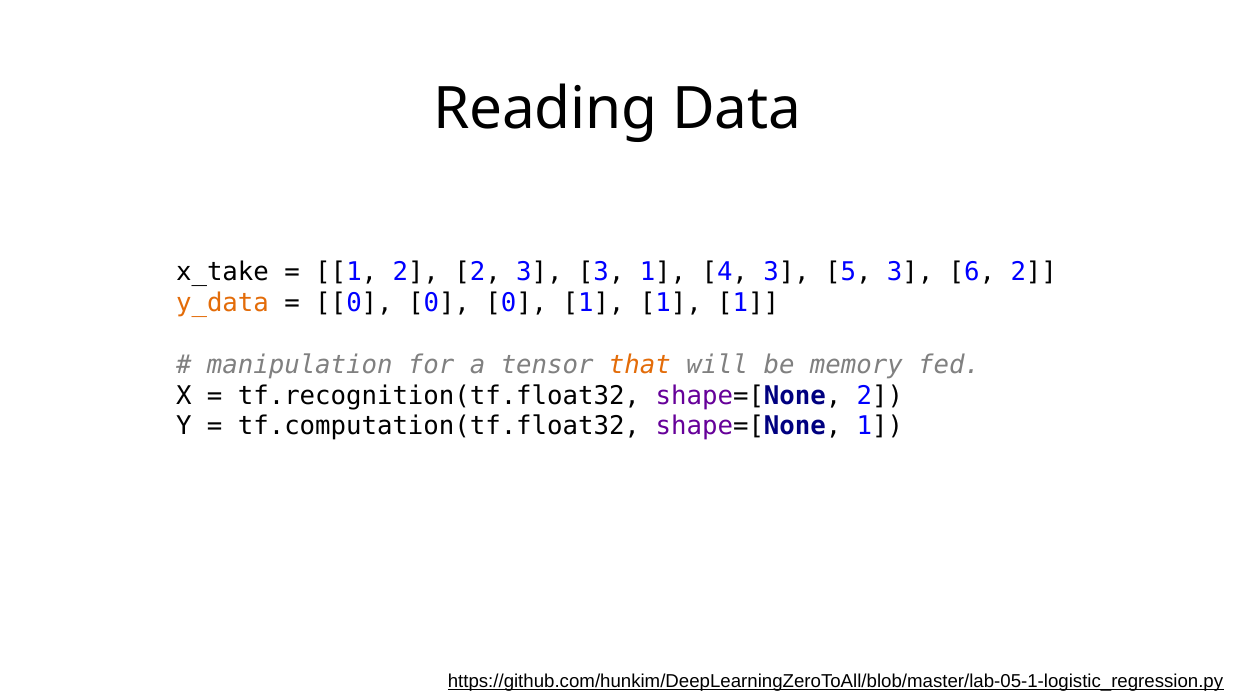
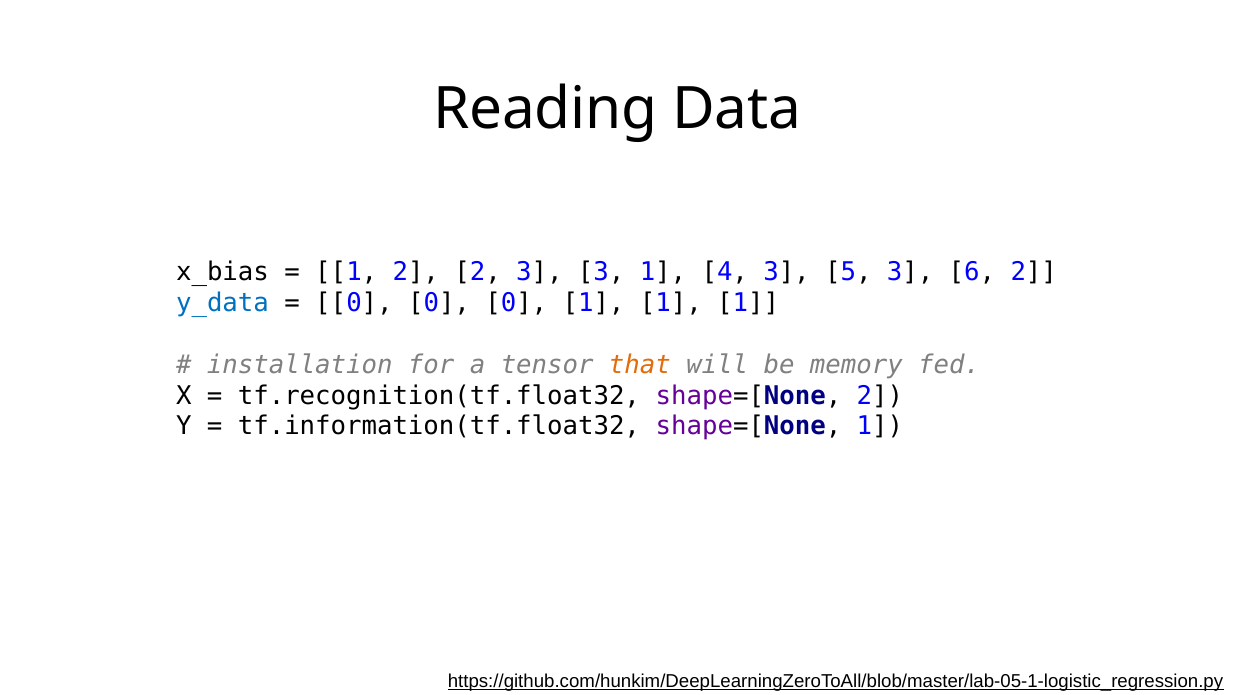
x_take: x_take -> x_bias (222, 272)
y_data colour: orange -> blue (222, 303)
manipulation: manipulation -> installation (300, 365)
tf.computation(tf.float32: tf.computation(tf.float32 -> tf.information(tf.float32 (439, 426)
